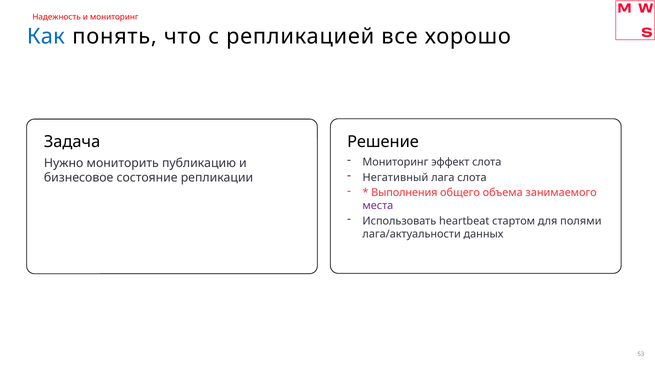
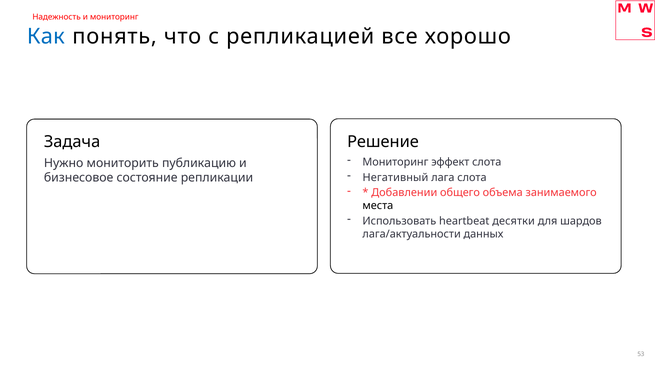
Выполнения: Выполнения -> Добавлении (404, 192)
места colour: purple -> black (378, 206)
стартом: стартом -> десятки (514, 221)
полями: полями -> шардов (581, 221)
